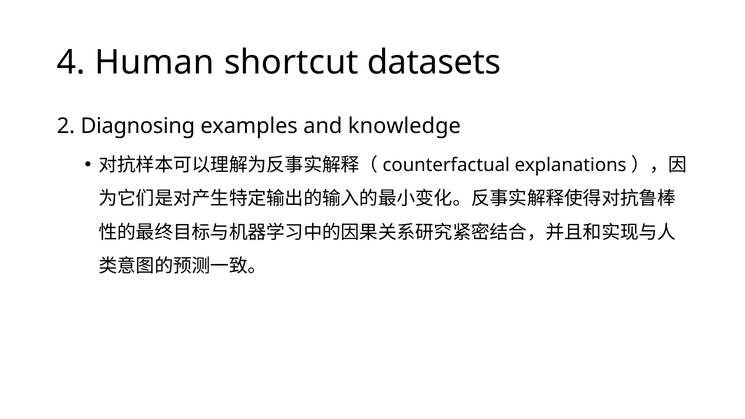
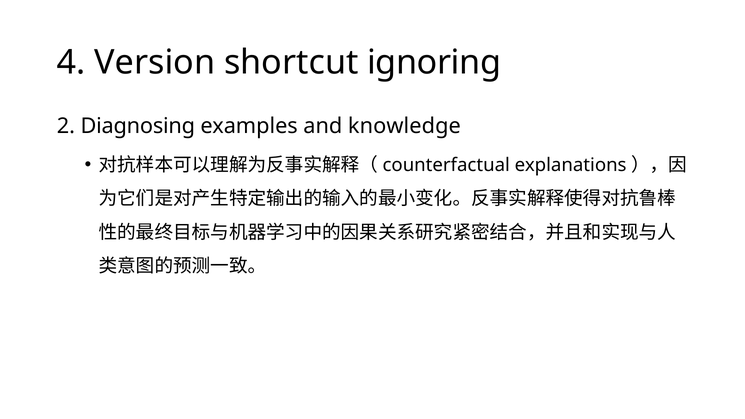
Human: Human -> Version (155, 63)
datasets: datasets -> ignoring (434, 63)
